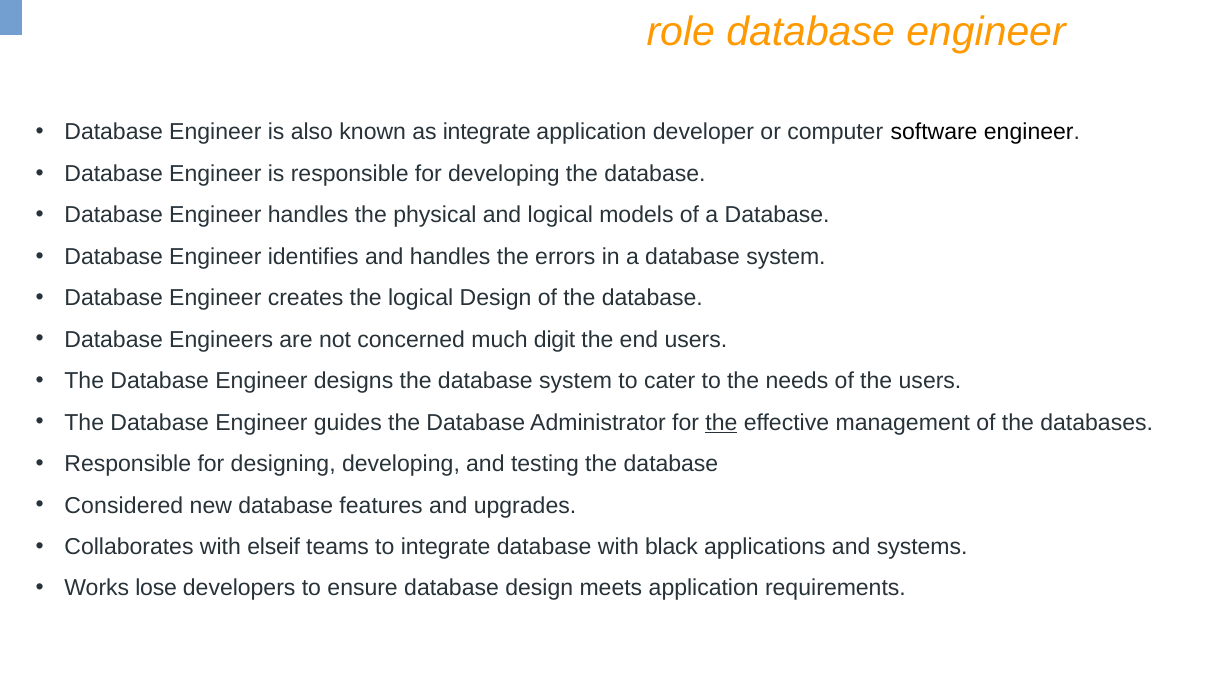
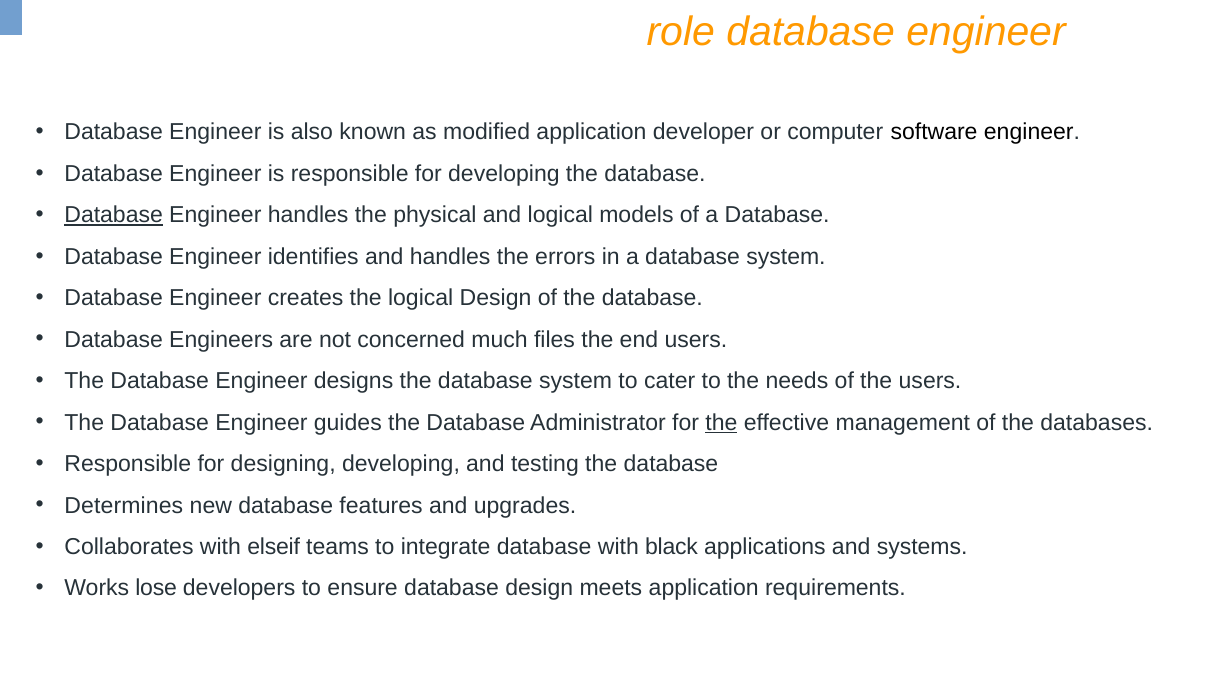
as integrate: integrate -> modified (487, 132)
Database underline: none -> present (114, 215)
digit: digit -> files (555, 340)
Considered: Considered -> Determines (124, 506)
